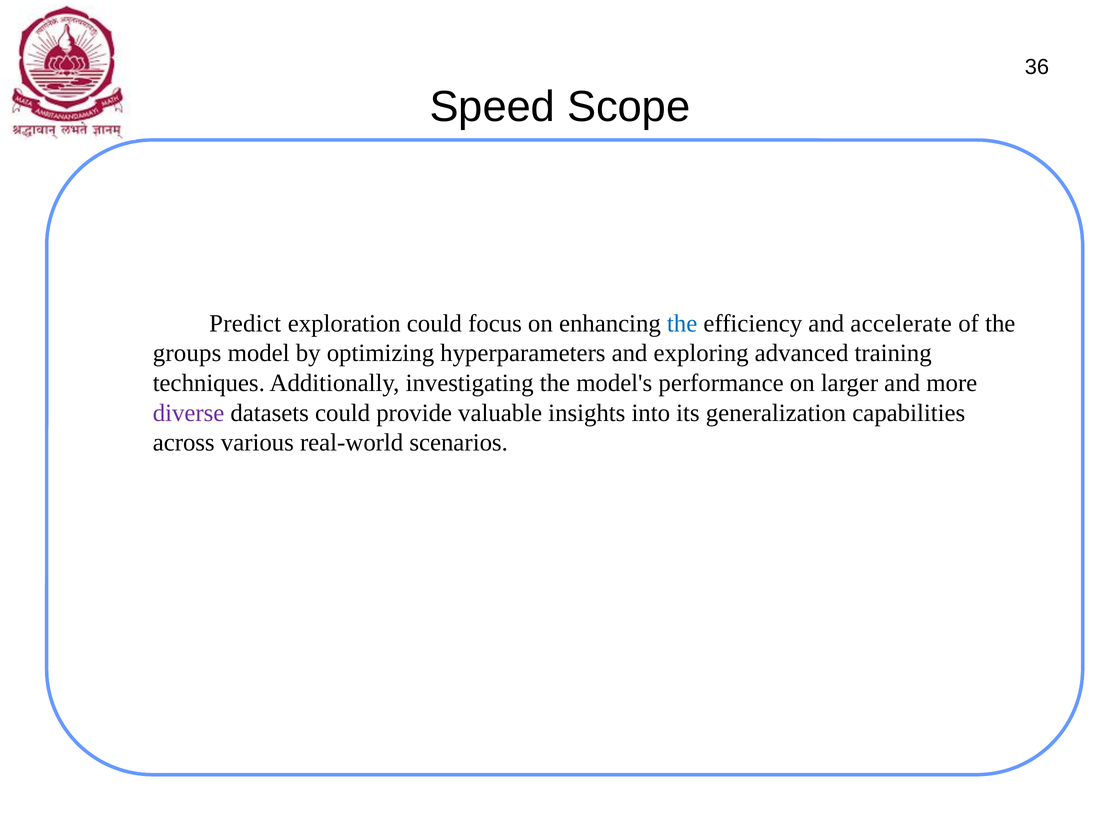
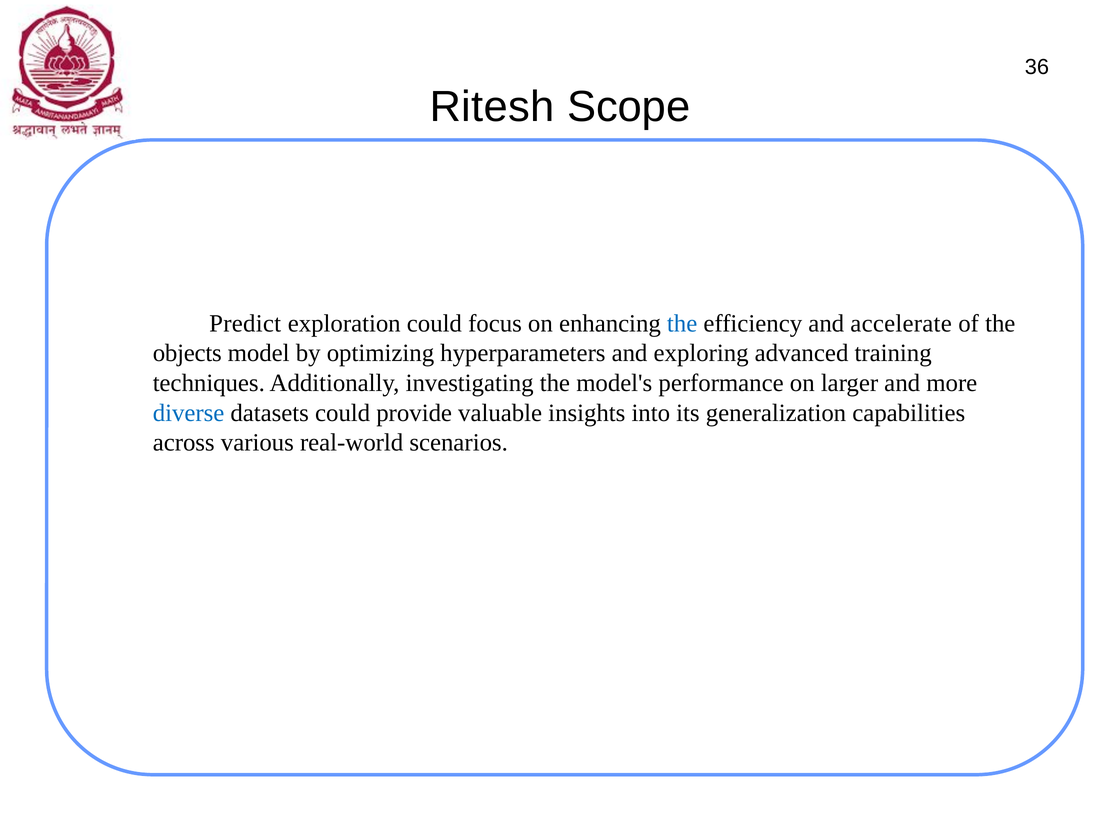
Speed: Speed -> Ritesh (492, 107)
groups: groups -> objects (187, 353)
diverse colour: purple -> blue (189, 413)
